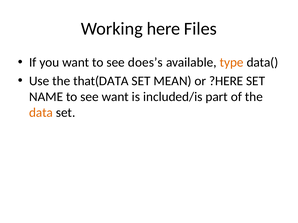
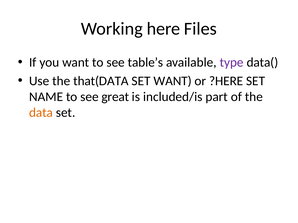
does’s: does’s -> table’s (145, 63)
type colour: orange -> purple (232, 63)
SET MEAN: MEAN -> WANT (173, 81)
see want: want -> great (115, 97)
